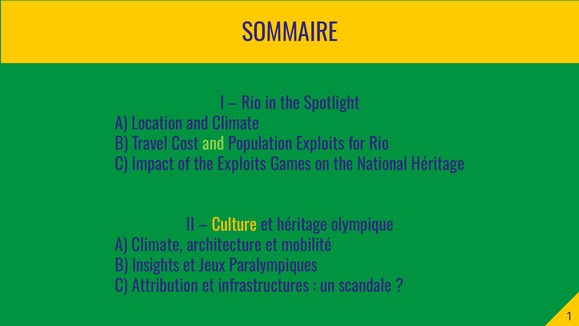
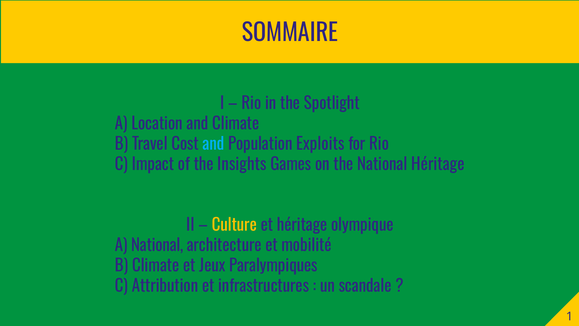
and colour: light green -> light blue (214, 144)
the Exploits: Exploits -> Insights (242, 164)
A Climate: Climate -> National (157, 245)
B Insights: Insights -> Climate (156, 266)
